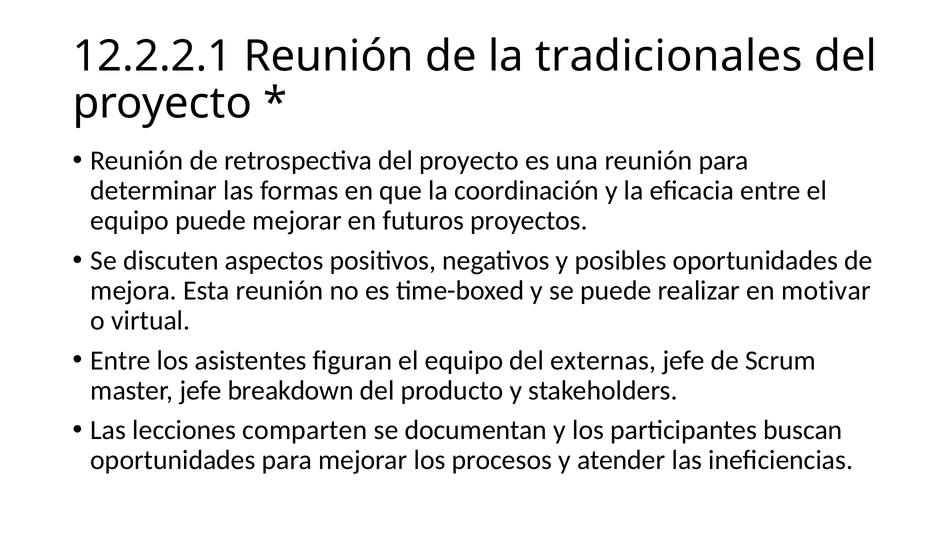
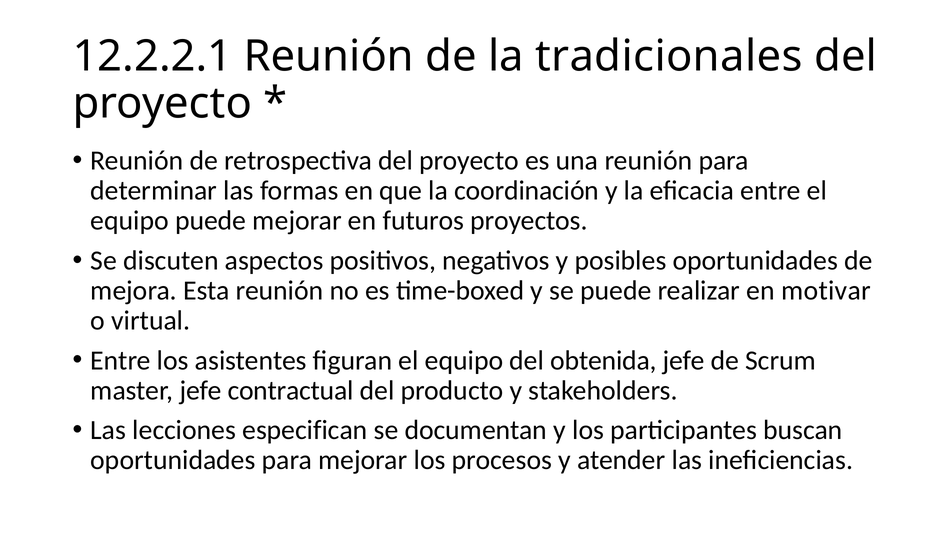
externas: externas -> obtenida (604, 361)
breakdown: breakdown -> contractual (291, 391)
comparten: comparten -> especifican (305, 431)
